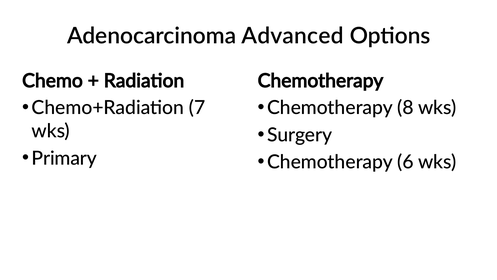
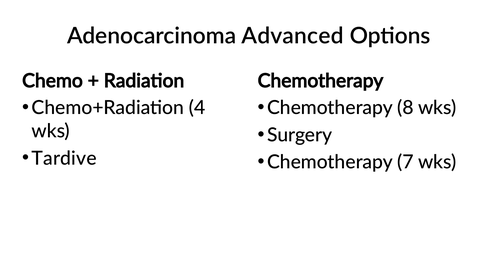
7: 7 -> 4 (197, 108)
Primary: Primary -> Tardive (64, 158)
6: 6 -> 7 (405, 162)
